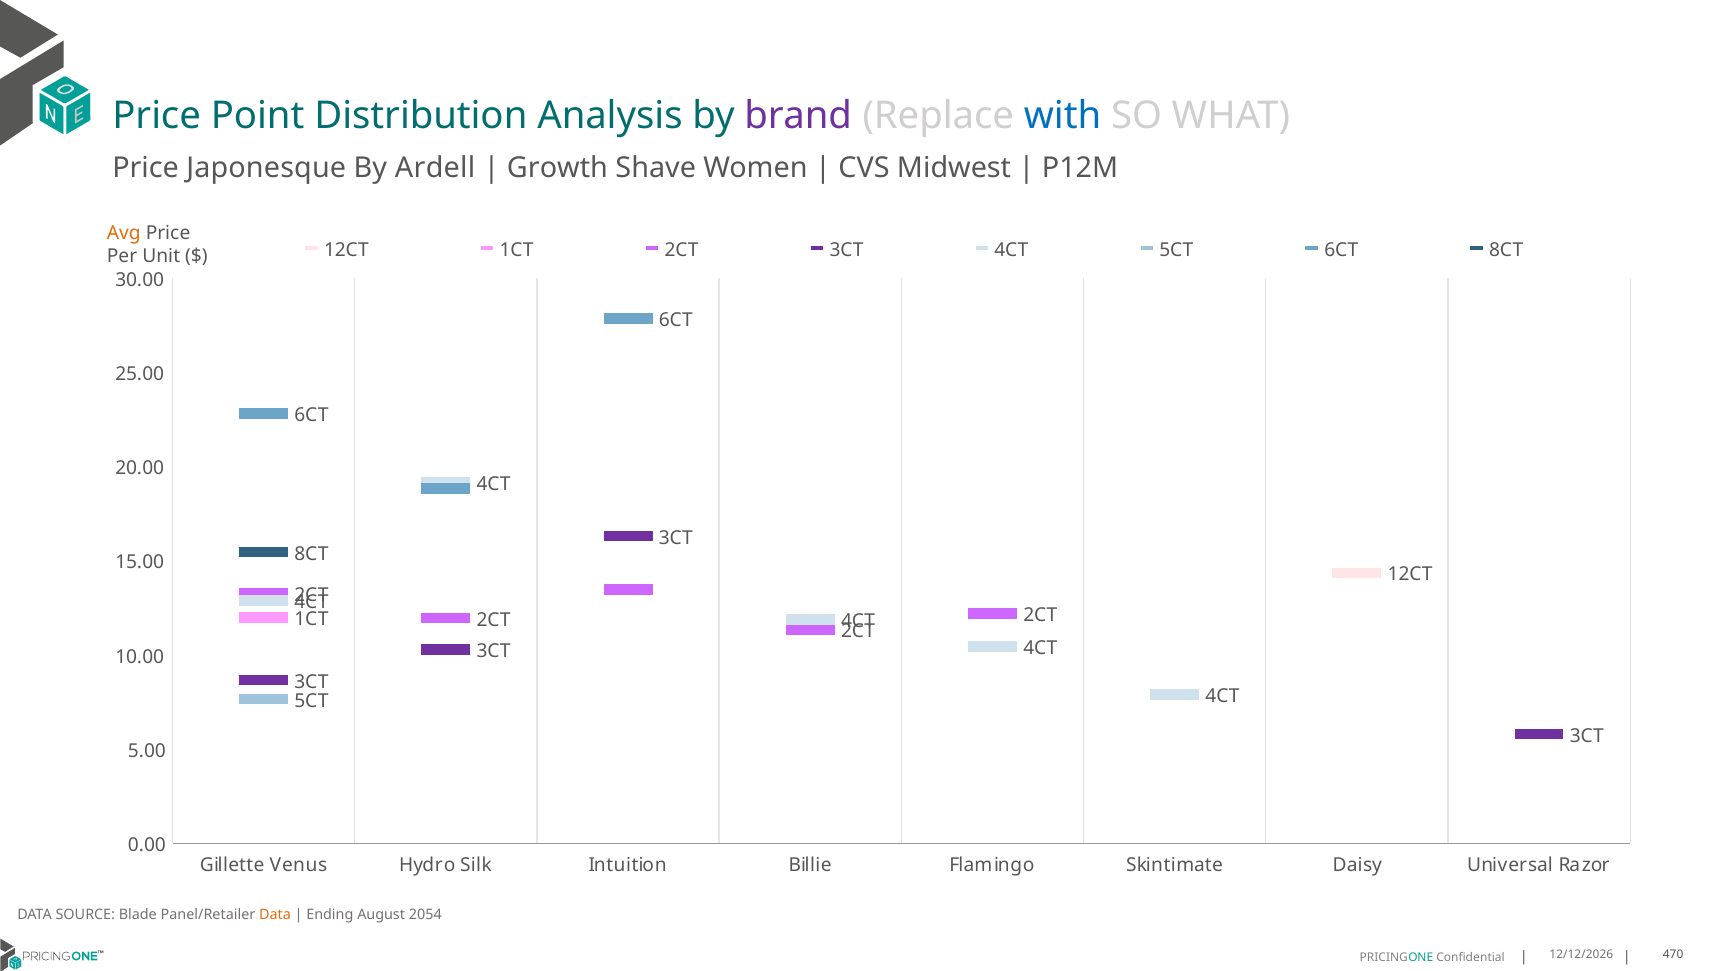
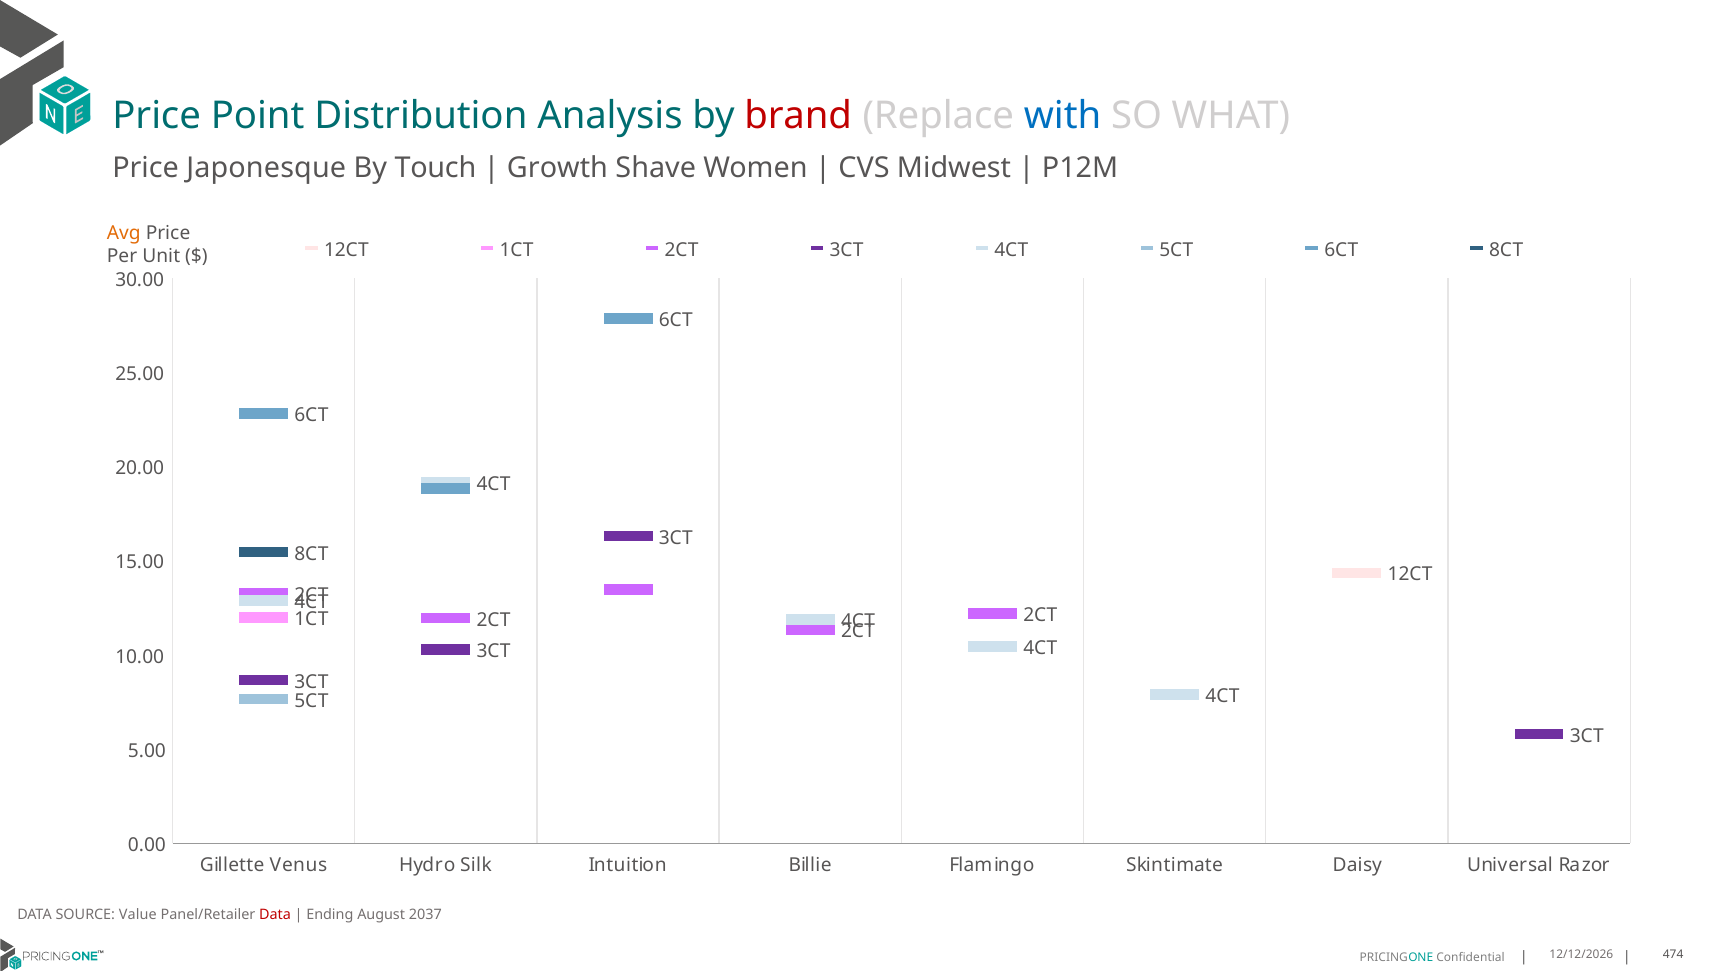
brand colour: purple -> red (798, 116)
Ardell: Ardell -> Touch (435, 168)
Blade: Blade -> Value (138, 914)
Data colour: orange -> red (275, 914)
2054: 2054 -> 2037 (425, 914)
470: 470 -> 474 (1673, 955)
